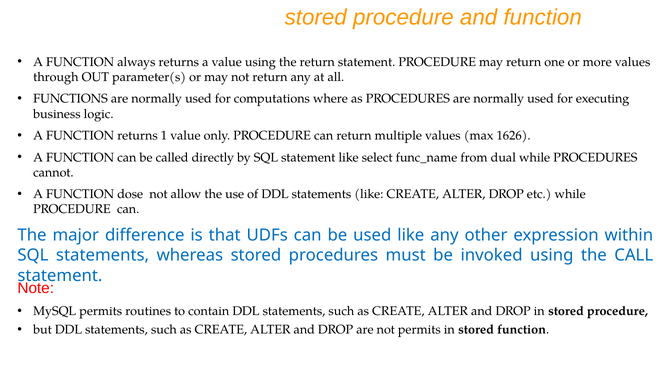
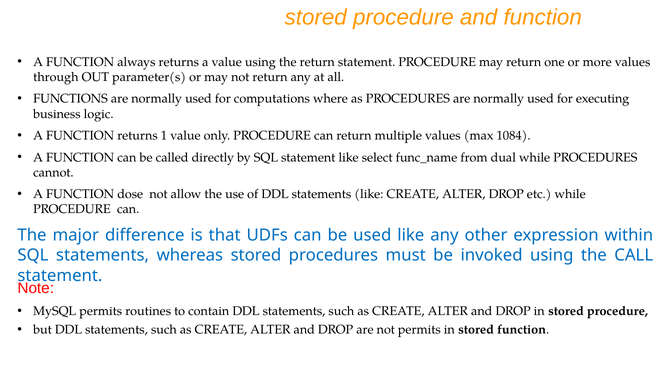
1626: 1626 -> 1084 (514, 136)
